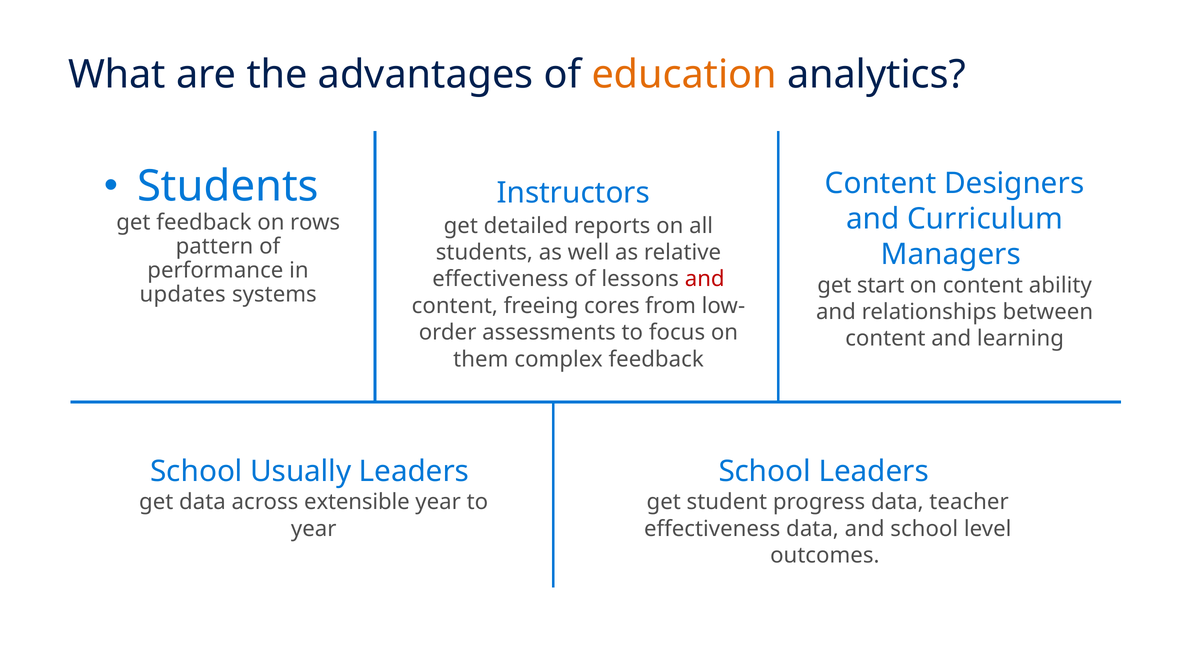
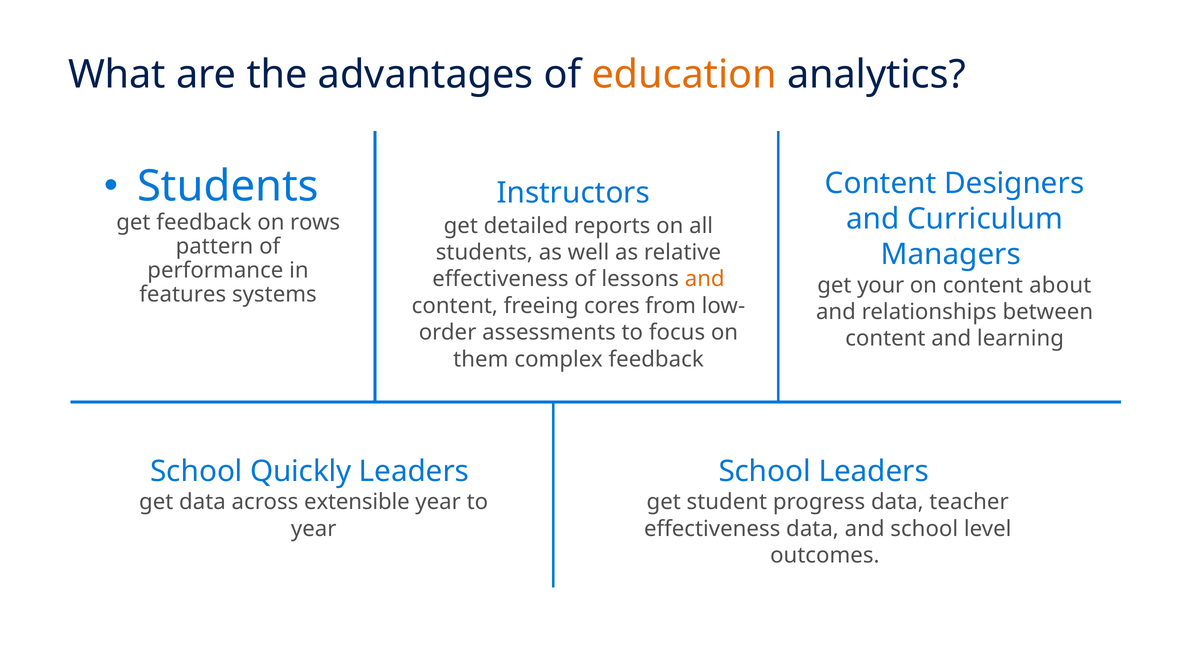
and colour: red -> orange (705, 279)
start: start -> your (881, 285)
ability: ability -> about (1060, 285)
updates: updates -> features (183, 294)
Usually: Usually -> Quickly (301, 472)
